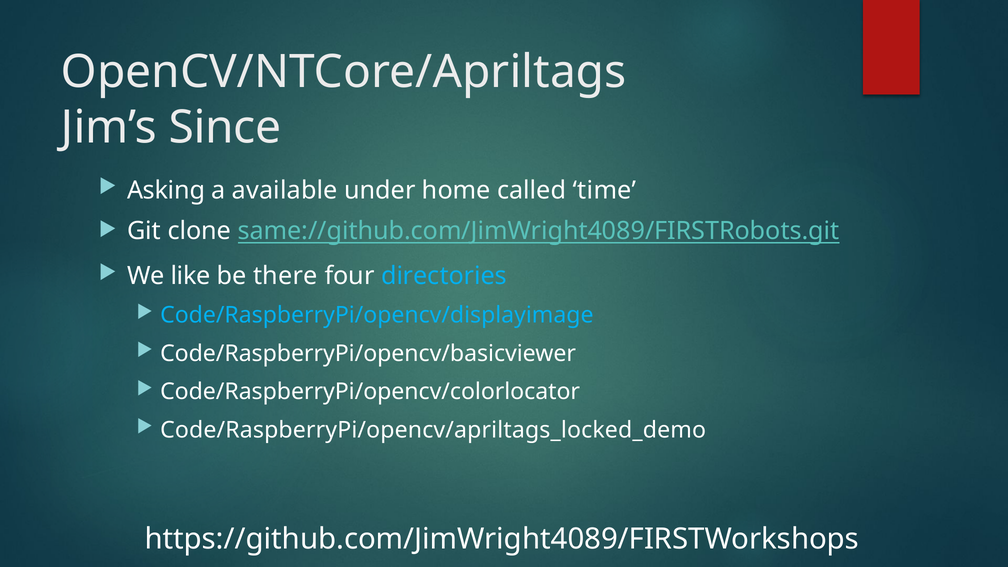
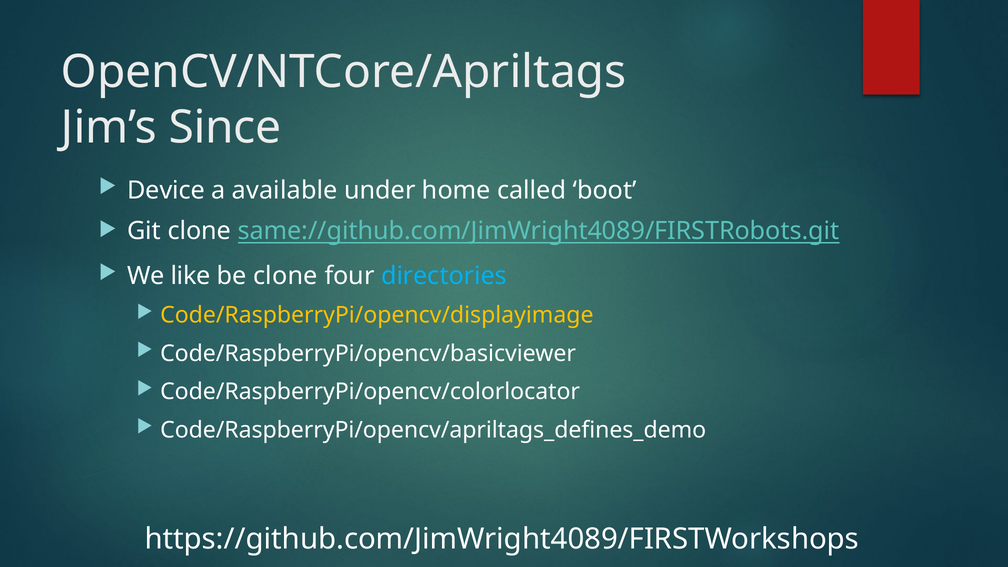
Asking: Asking -> Device (166, 190)
time: time -> boot (605, 190)
be there: there -> clone (285, 276)
Code/RaspberryPi/opencv/displayimage colour: light blue -> yellow (377, 315)
Code/RaspberryPi/opencv/apriltags_locked_demo: Code/RaspberryPi/opencv/apriltags_locked_demo -> Code/RaspberryPi/opencv/apriltags_defines_demo (433, 430)
